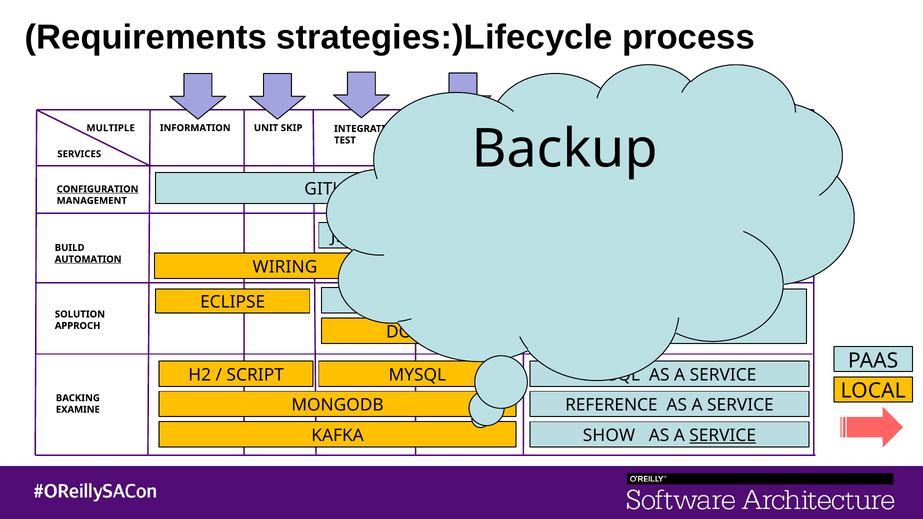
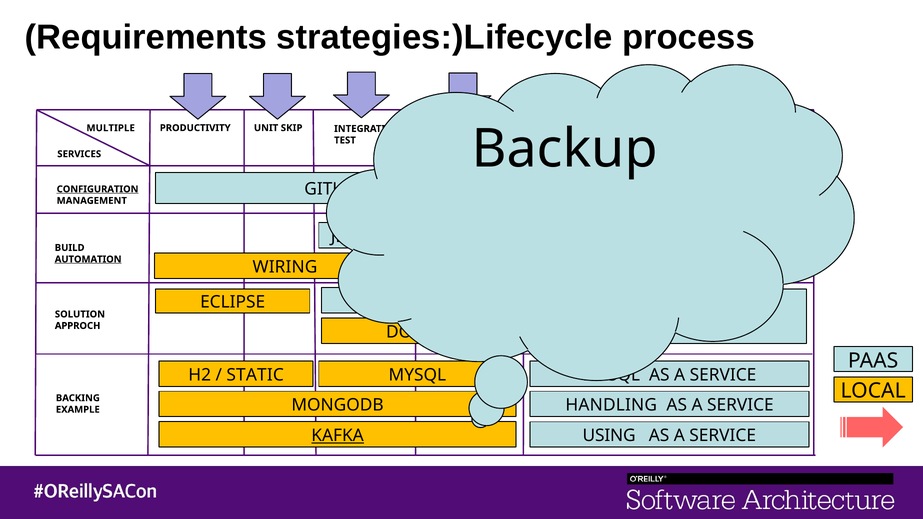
INFORMATION: INFORMATION -> PRODUCTIVITY (195, 128)
SCRIPT: SCRIPT -> STATIC (255, 375)
REFERENCE: REFERENCE -> HANDLING (611, 405)
EXAMINE: EXAMINE -> EXAMPLE (78, 410)
KAFKA underline: none -> present (338, 436)
SHOW: SHOW -> USING (609, 436)
SERVICE underline: present -> none (723, 436)
